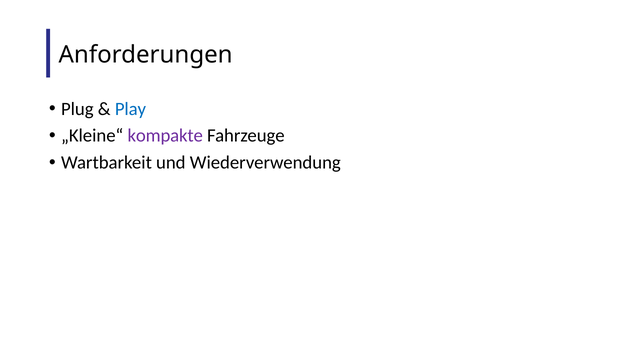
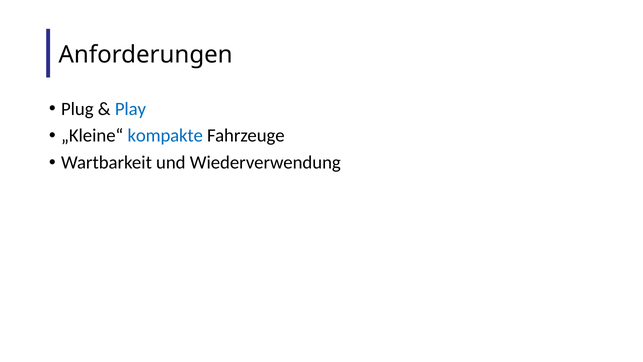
kompakte colour: purple -> blue (165, 136)
